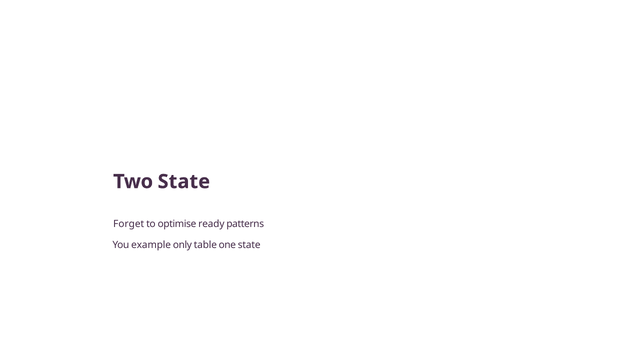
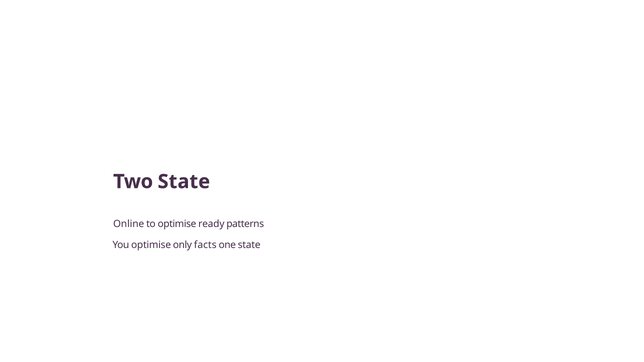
Forget: Forget -> Online (129, 224)
You example: example -> optimise (151, 245)
table: table -> facts (205, 245)
